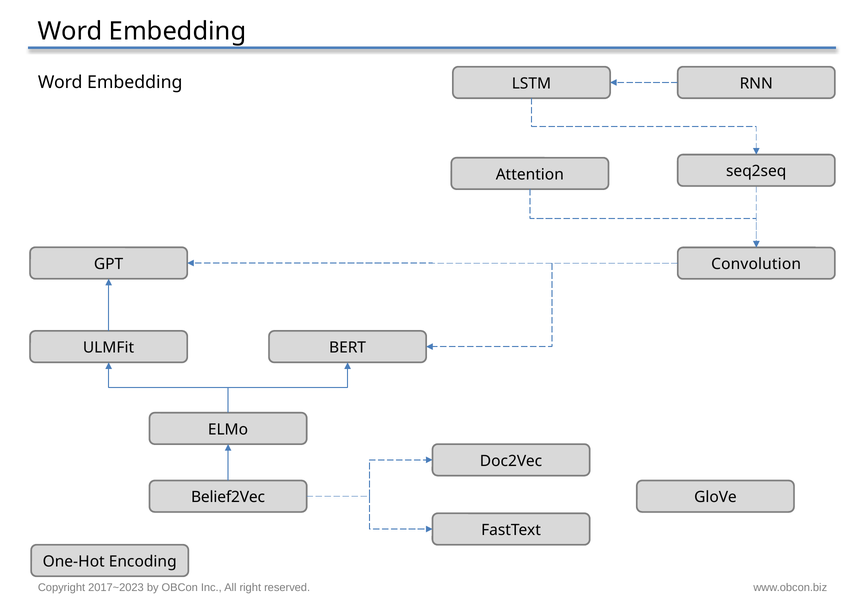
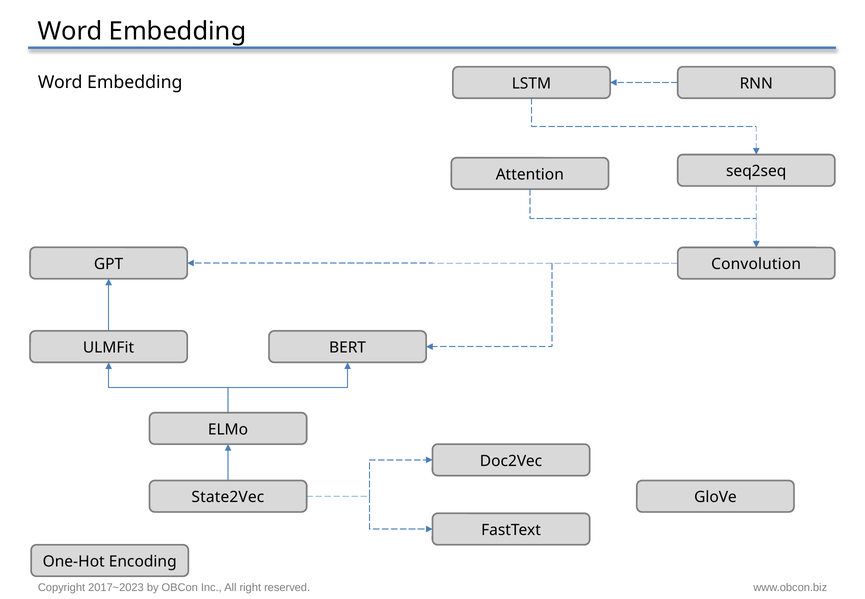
Belief2Vec: Belief2Vec -> State2Vec (228, 497)
